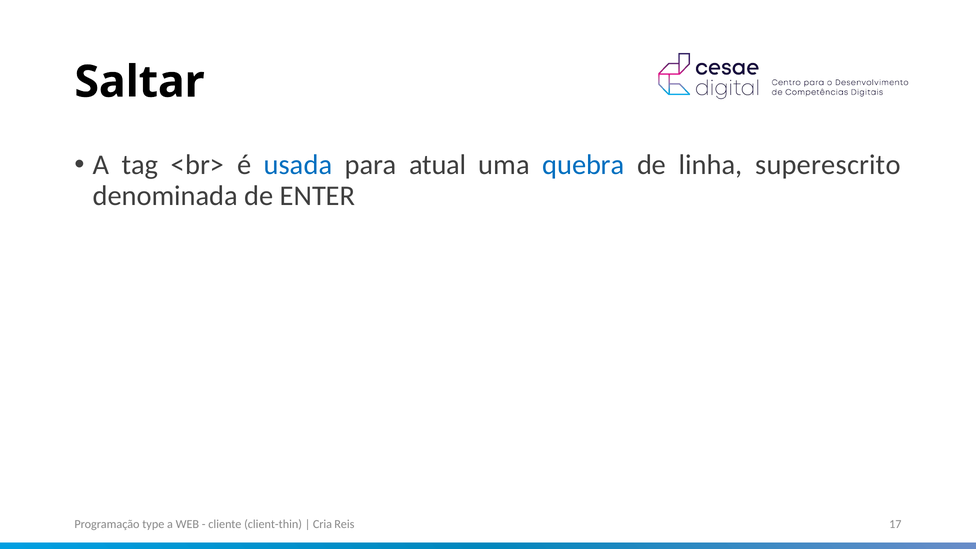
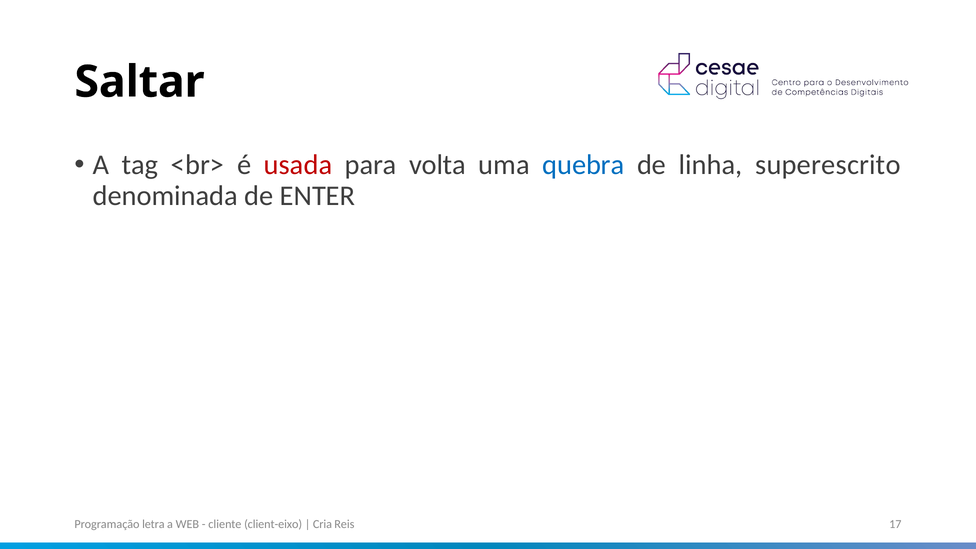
usada colour: blue -> red (298, 165)
atual: atual -> volta (438, 165)
type: type -> letra (153, 524)
client-thin: client-thin -> client-eixo (273, 524)
